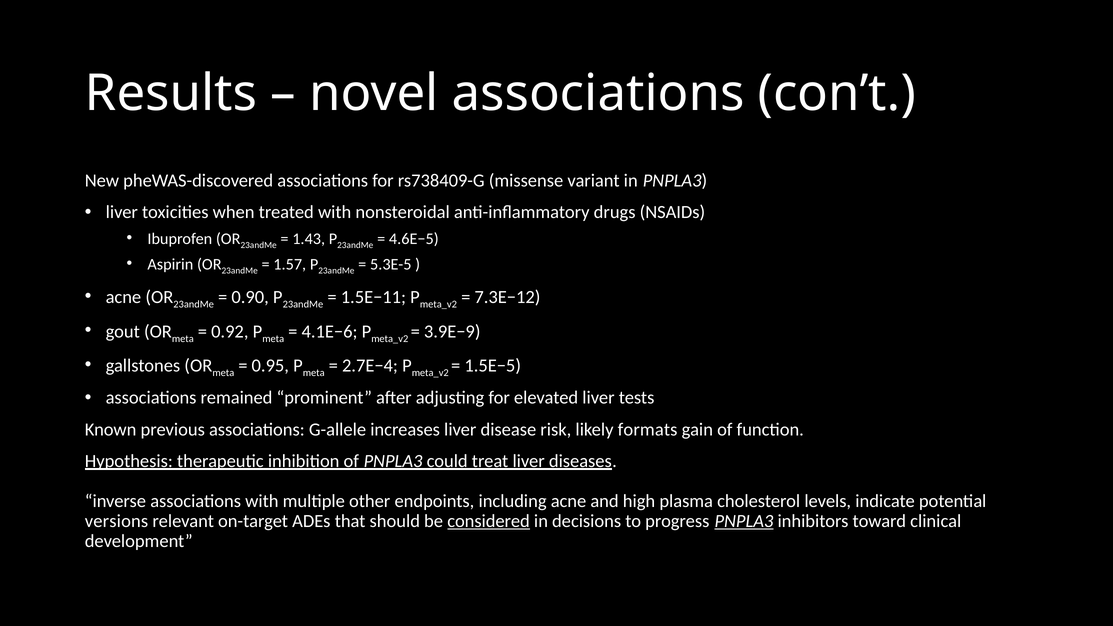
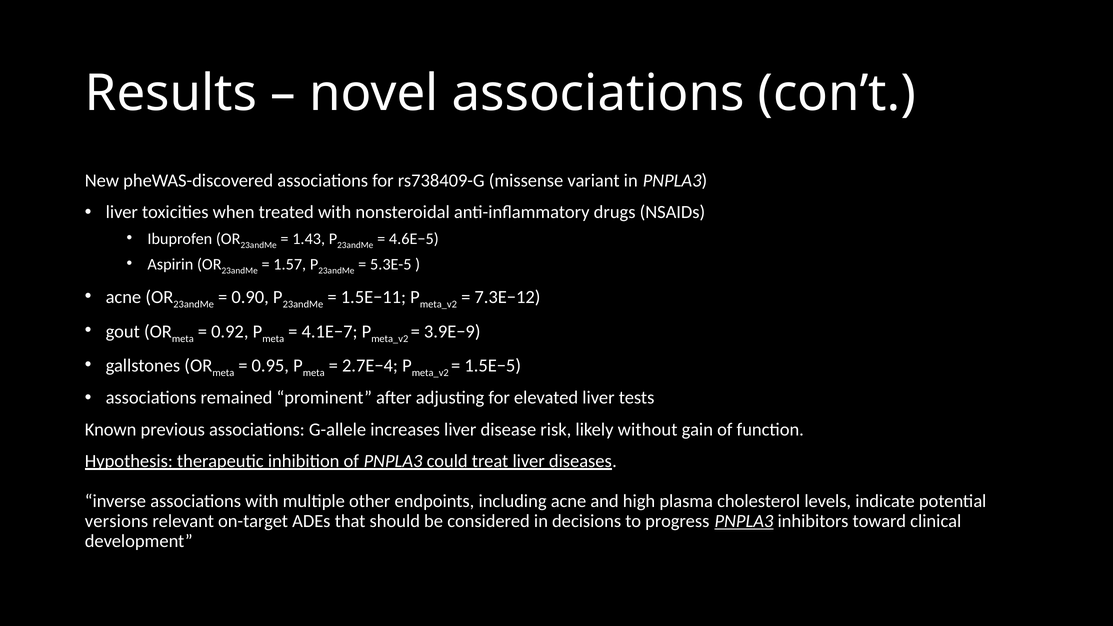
4.1E−6: 4.1E−6 -> 4.1E−7 (330, 331)
formats: formats -> without (648, 429)
considered underline: present -> none (489, 521)
